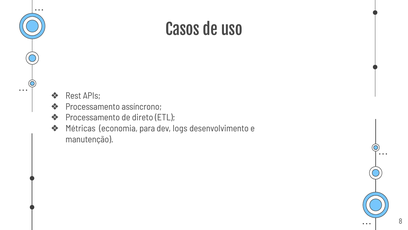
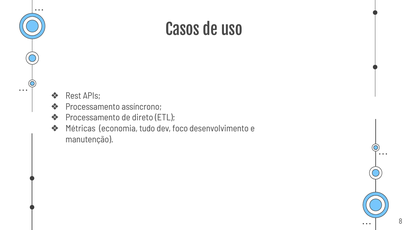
para: para -> tudo (147, 128)
logs: logs -> foco (180, 128)
